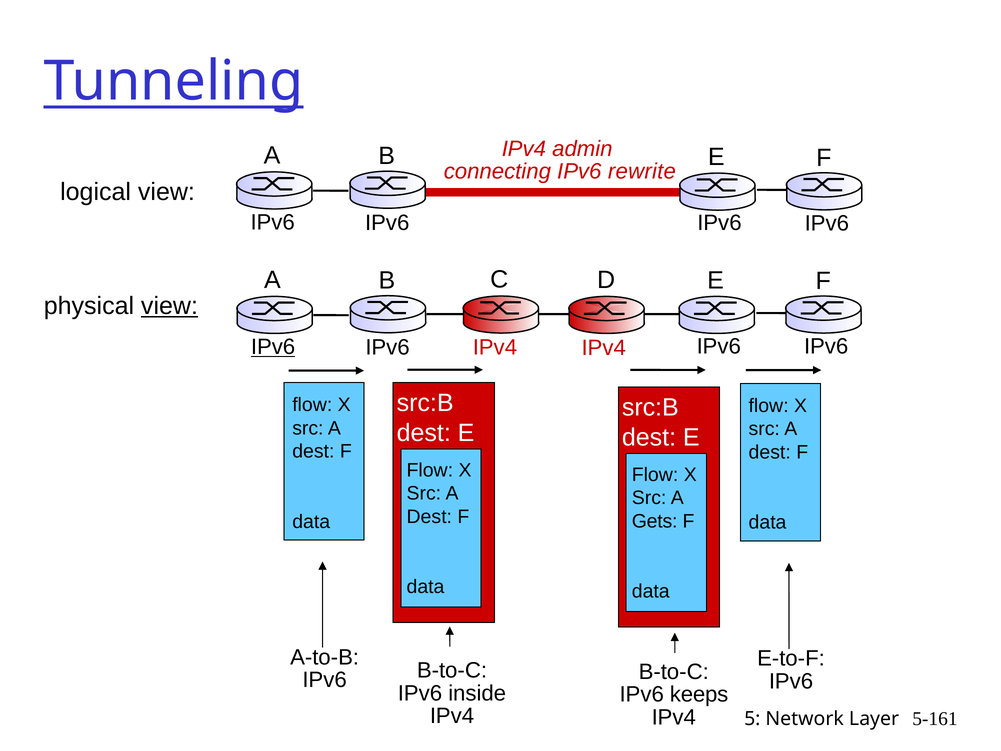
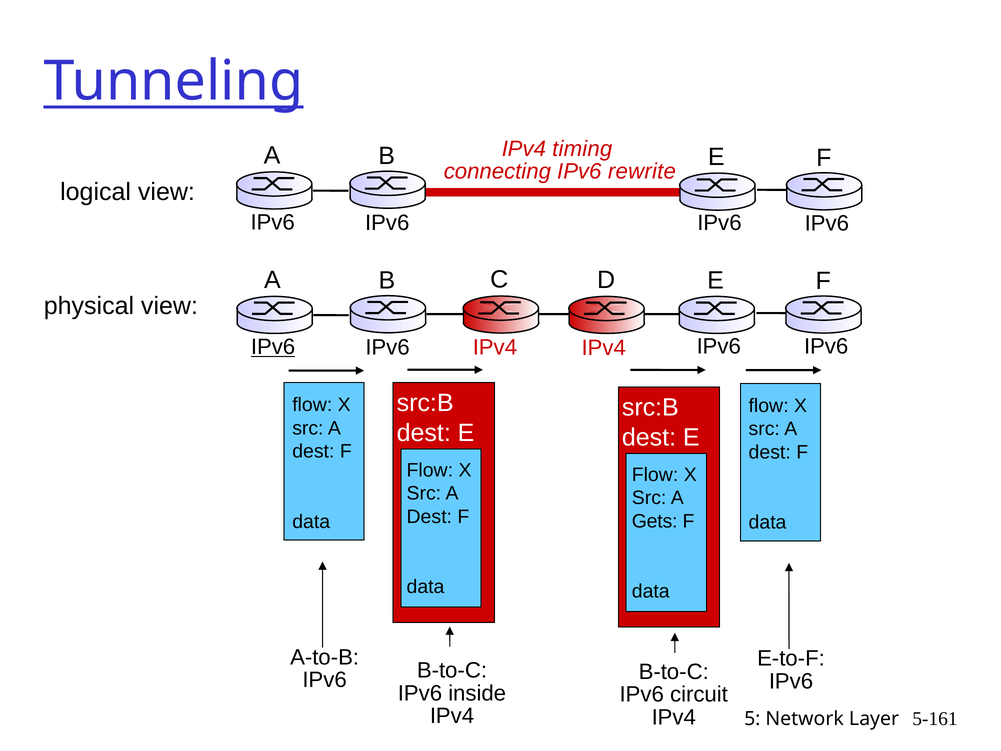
admin: admin -> timing (582, 149)
view underline: present -> none (169, 306)
keeps: keeps -> circuit (699, 694)
